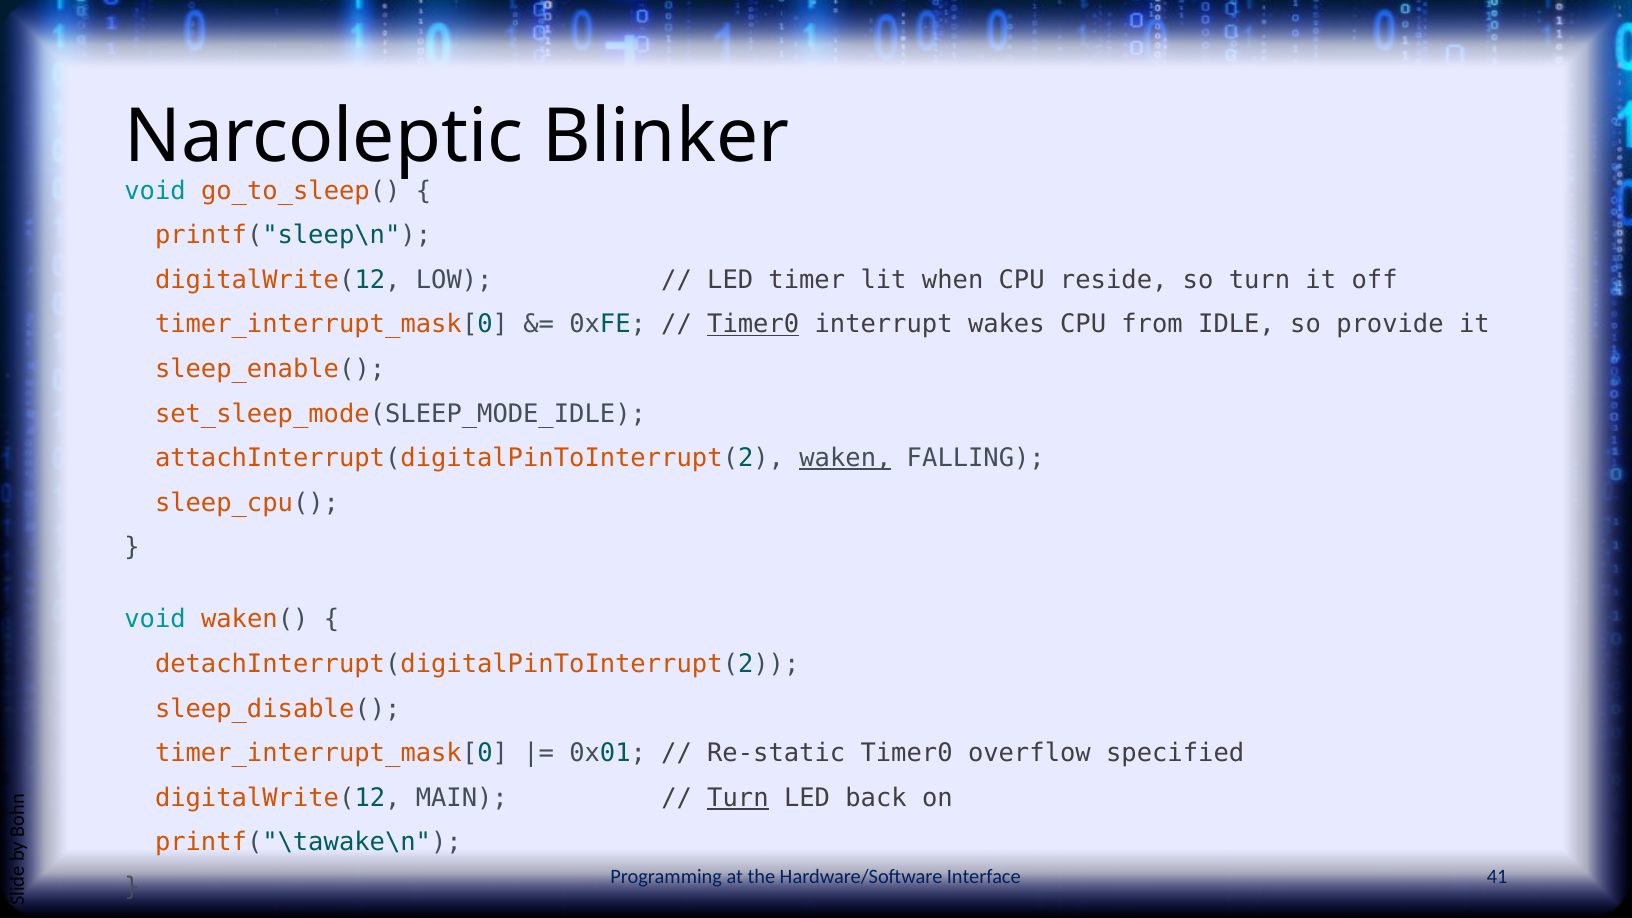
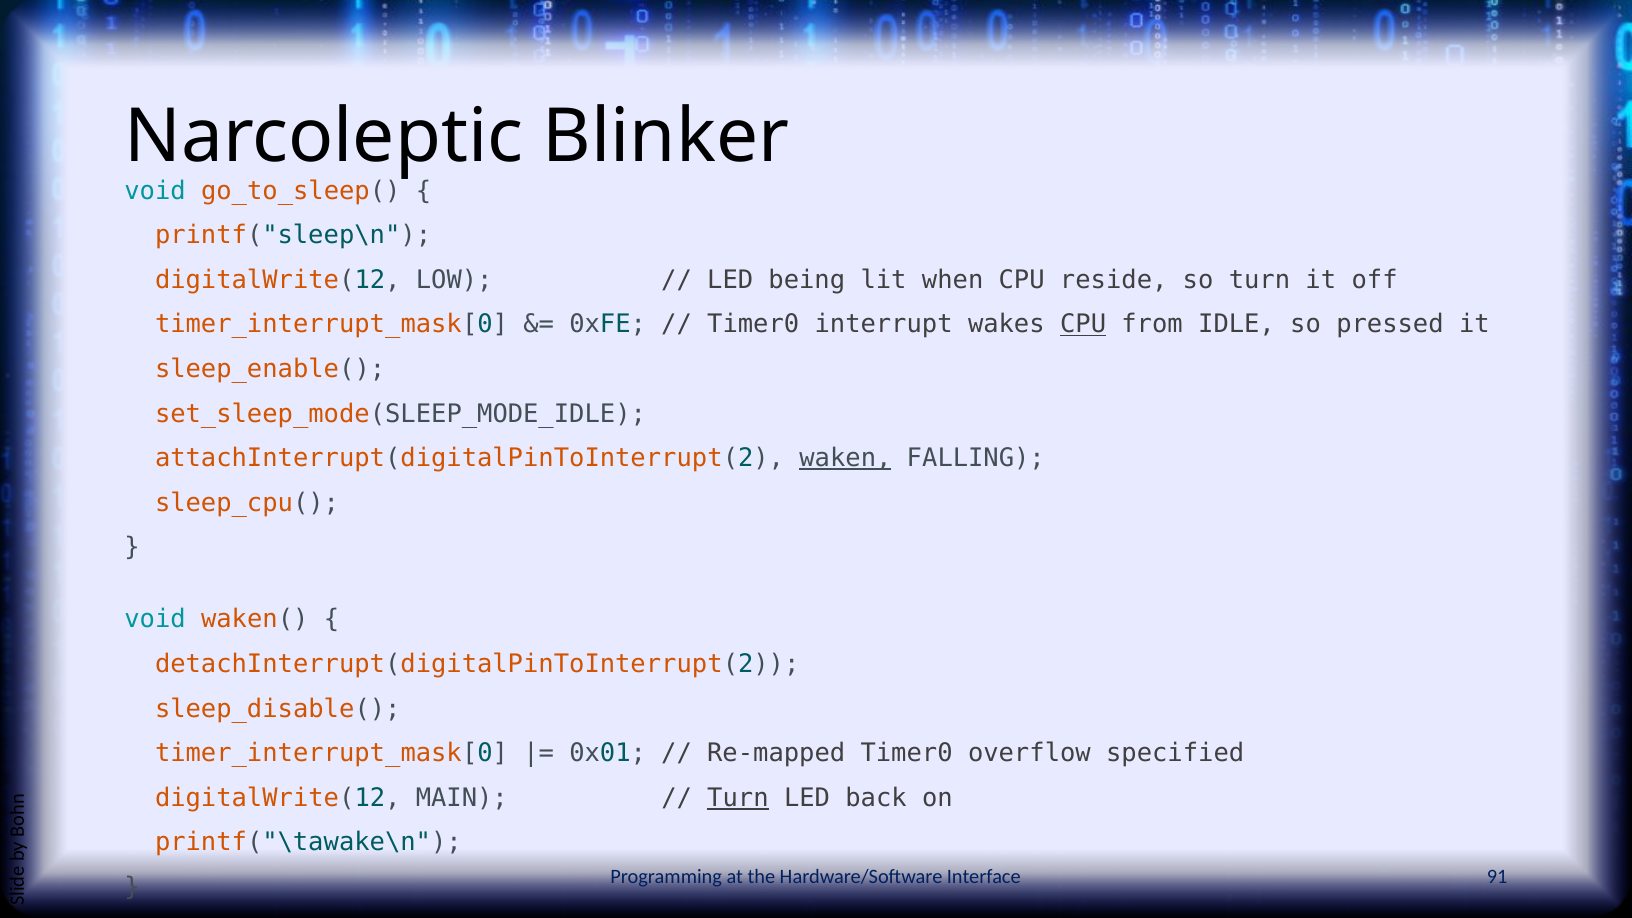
timer: timer -> being (807, 280)
Timer0 underline: present -> none (753, 324)
CPU underline: none -> present (1083, 324)
provide: provide -> pressed (1390, 324)
Re-static: Re-static -> Re-mapped (776, 753)
41: 41 -> 91 (1497, 876)
